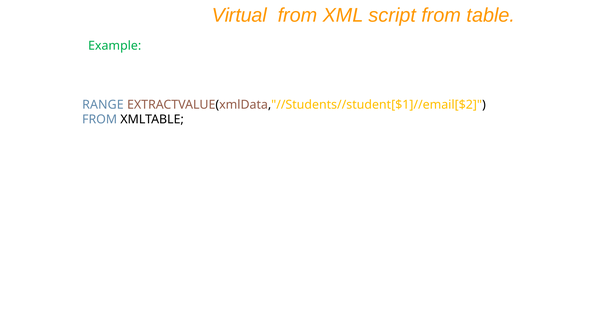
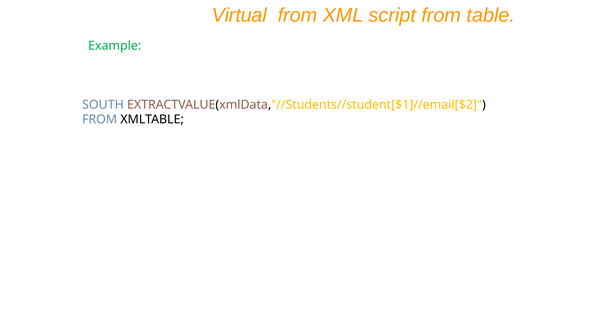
RANGE: RANGE -> SOUTH (103, 105)
